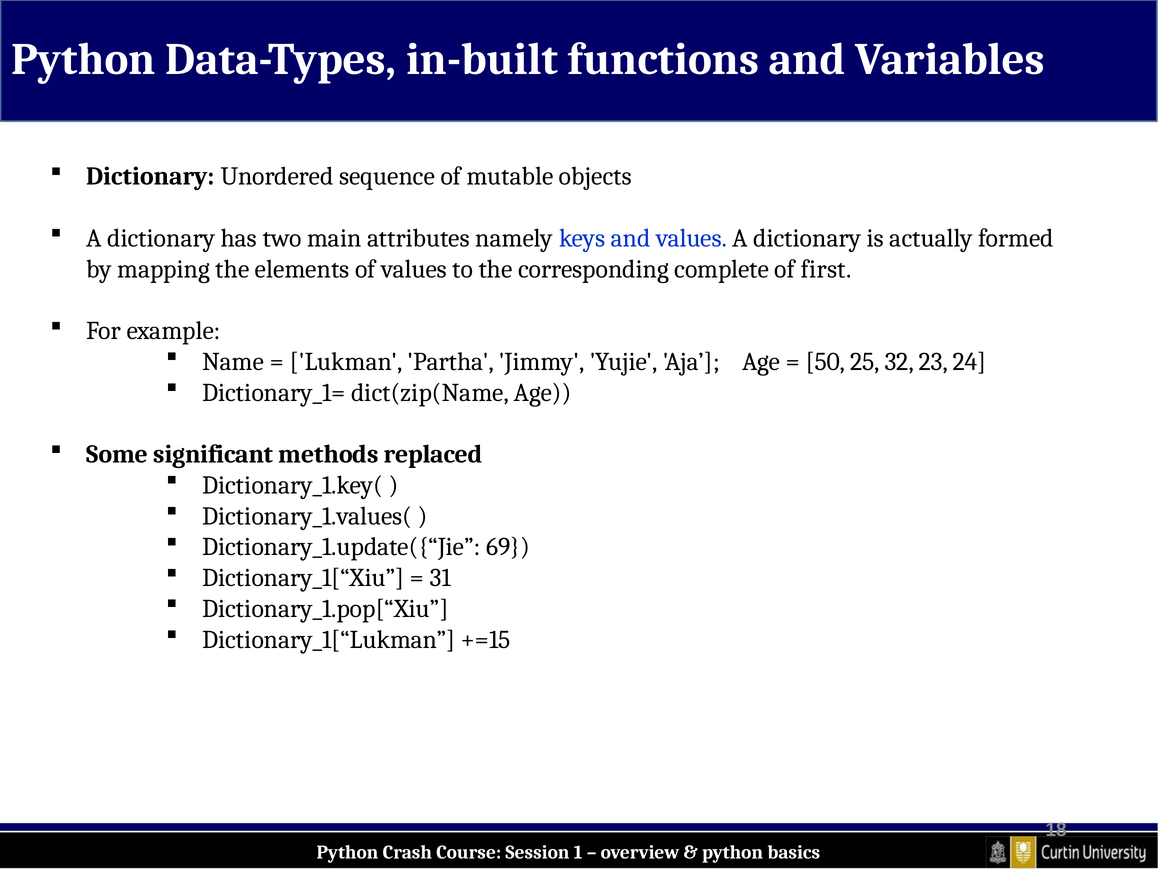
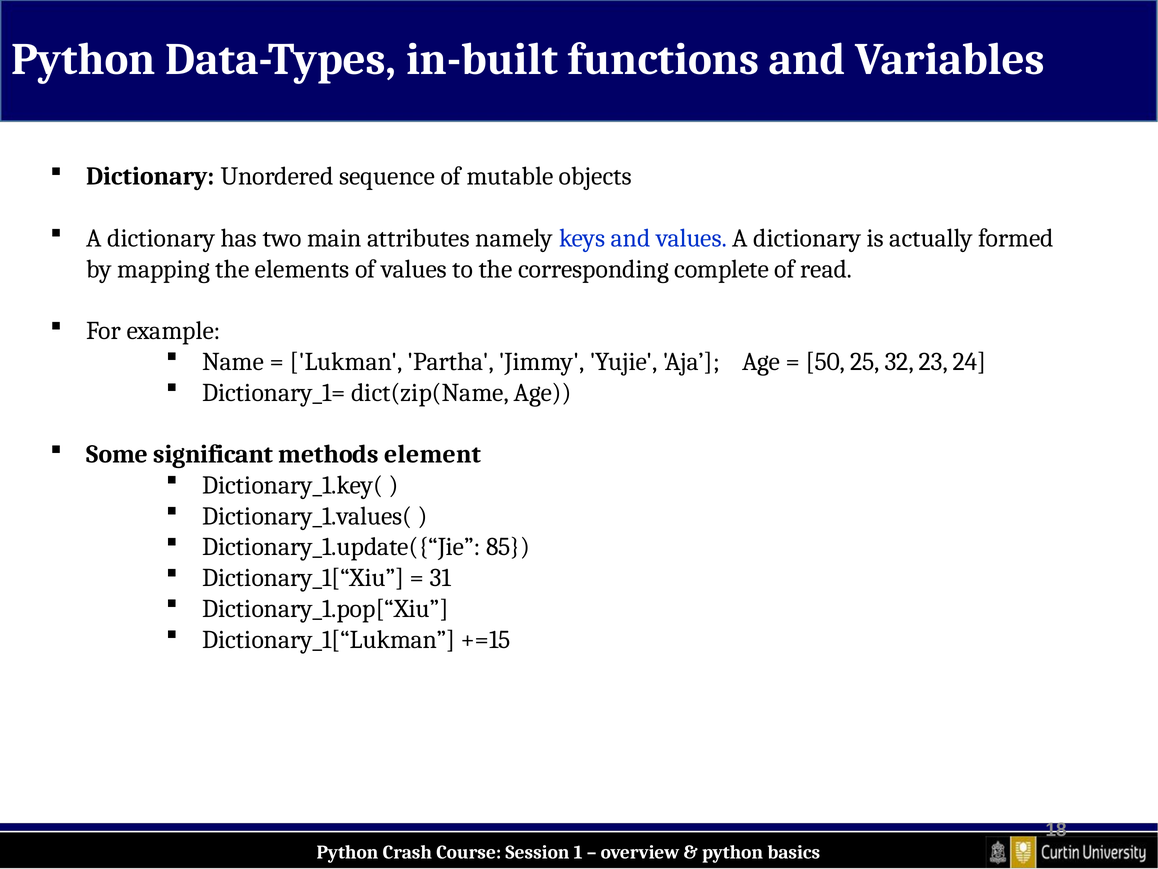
first: first -> read (826, 269)
replaced: replaced -> element (433, 454)
69: 69 -> 85 (508, 547)
